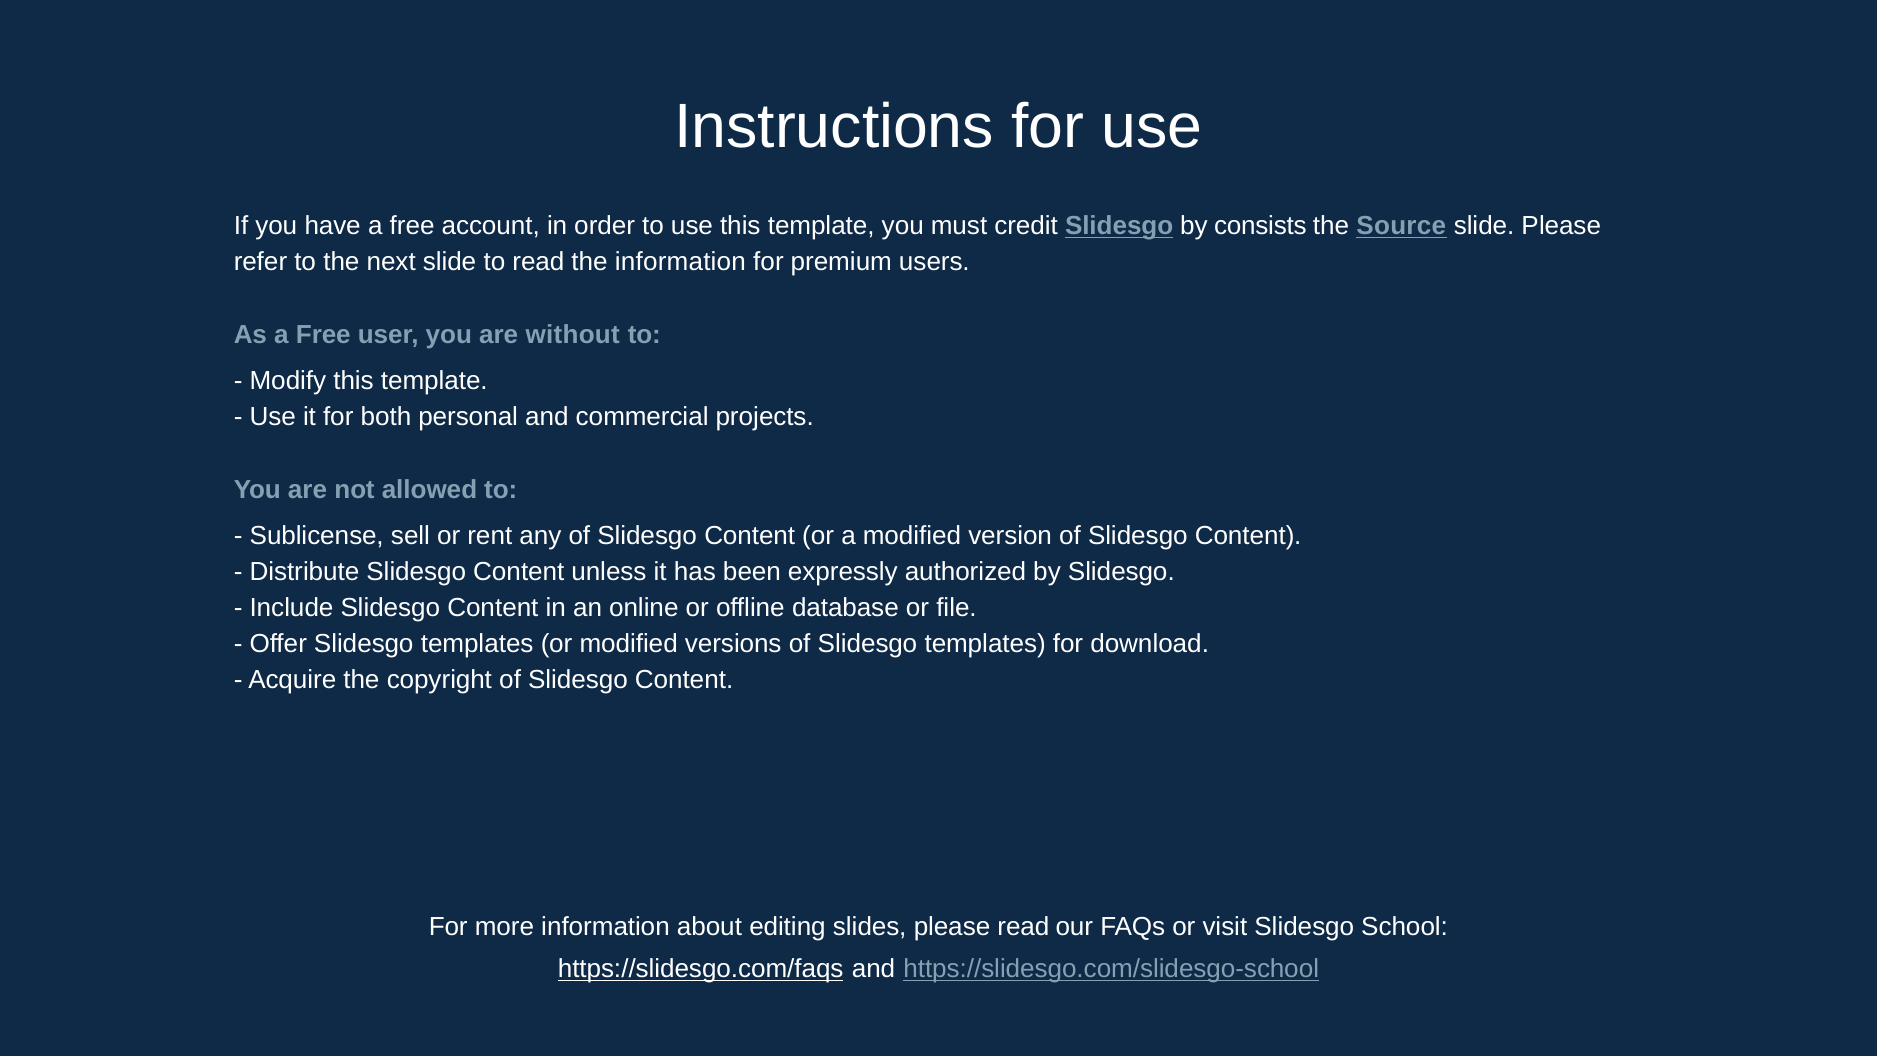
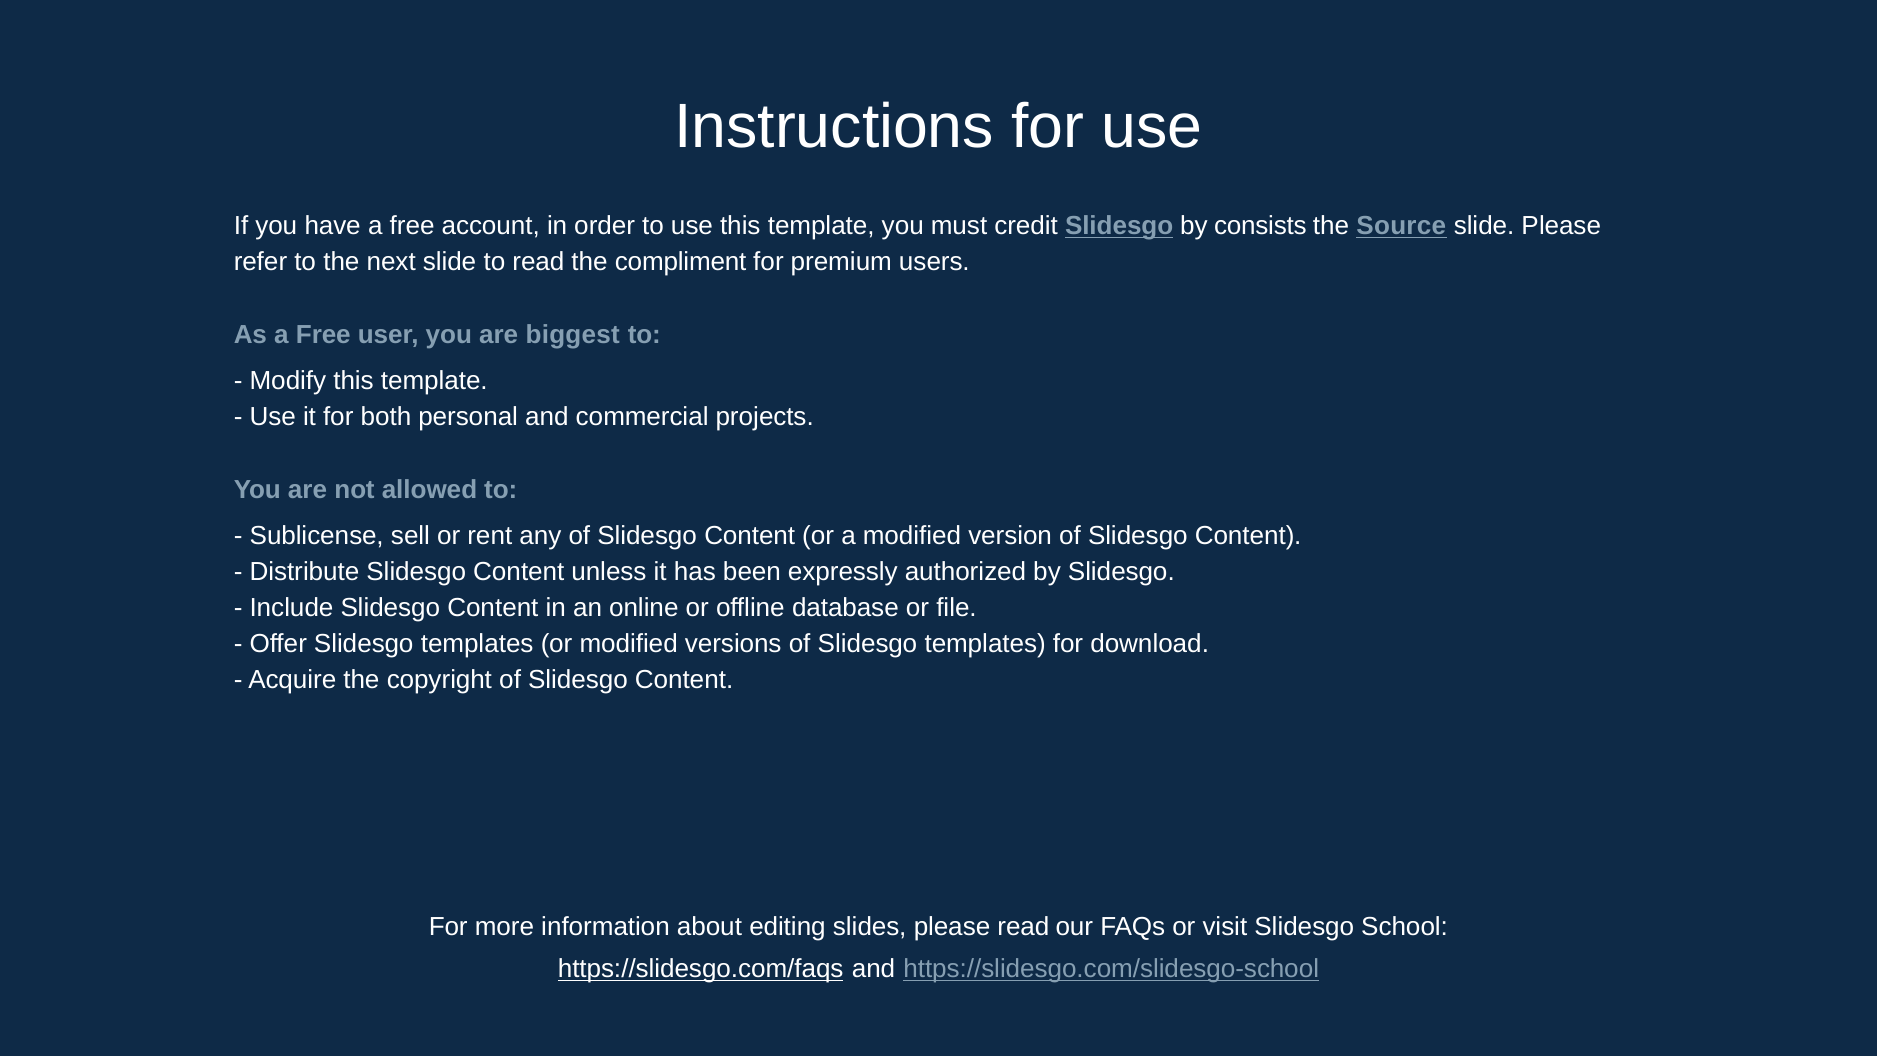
the information: information -> compliment (681, 262)
without: without -> biggest (573, 335)
